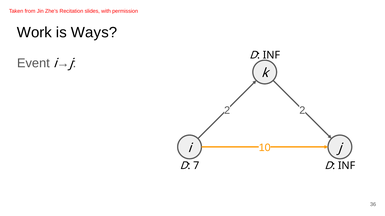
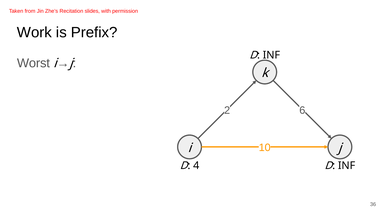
Ways: Ways -> Prefix (94, 33)
Event: Event -> Worst (33, 63)
2 2: 2 -> 6 (302, 111)
7: 7 -> 4 (196, 166)
